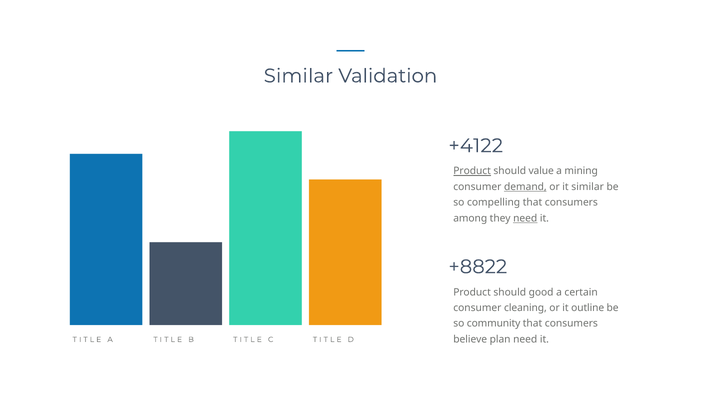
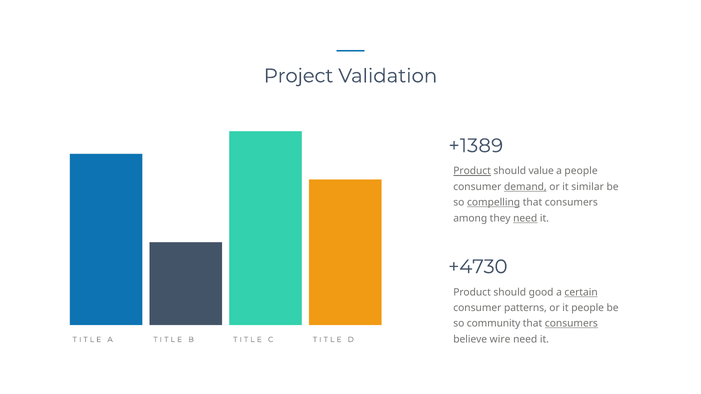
Similar: Similar -> Project (299, 76)
+4122: +4122 -> +1389 (476, 146)
a mining: mining -> people (581, 171)
compelling underline: none -> present (494, 203)
+8822: +8822 -> +4730 (478, 267)
certain underline: none -> present (581, 292)
cleaning: cleaning -> patterns (525, 308)
it outline: outline -> people (588, 308)
consumers underline: none -> present (571, 324)
plan: plan -> wire (500, 340)
